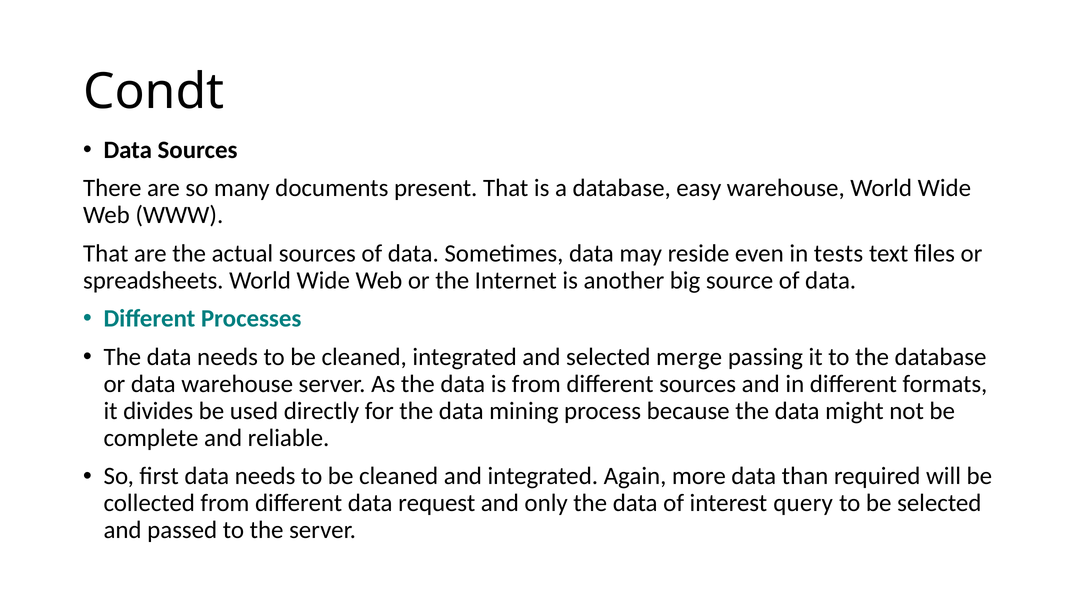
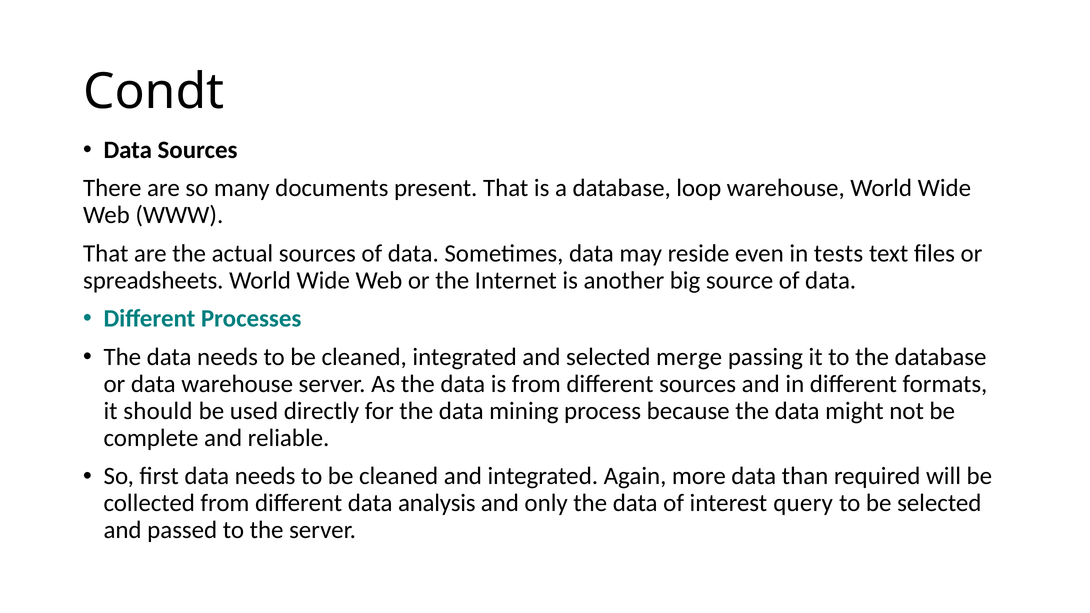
easy: easy -> loop (699, 188)
divides: divides -> should (158, 411)
request: request -> analysis (437, 503)
